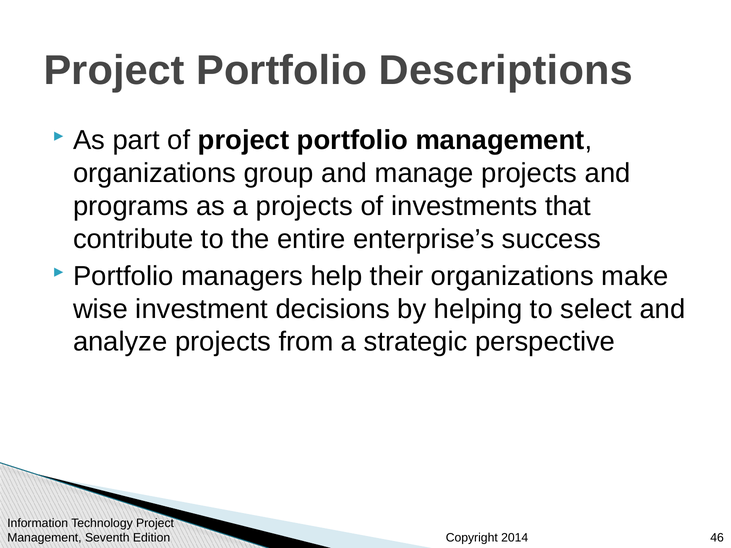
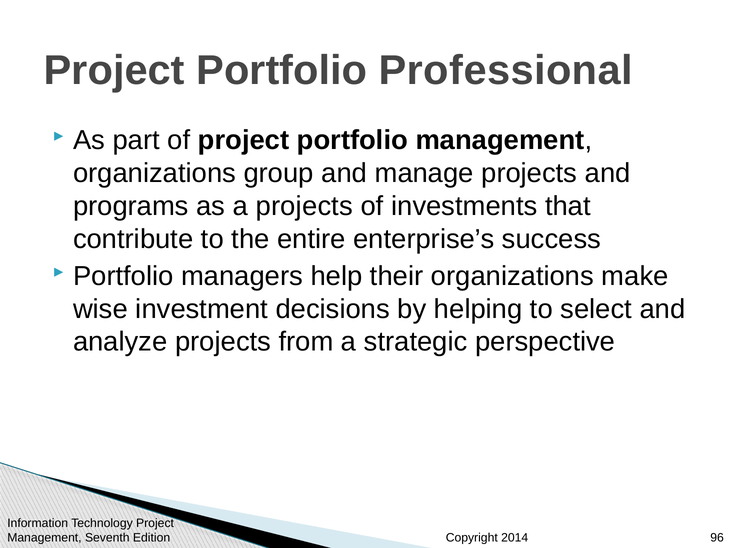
Descriptions: Descriptions -> Professional (506, 71)
46: 46 -> 96 (717, 538)
